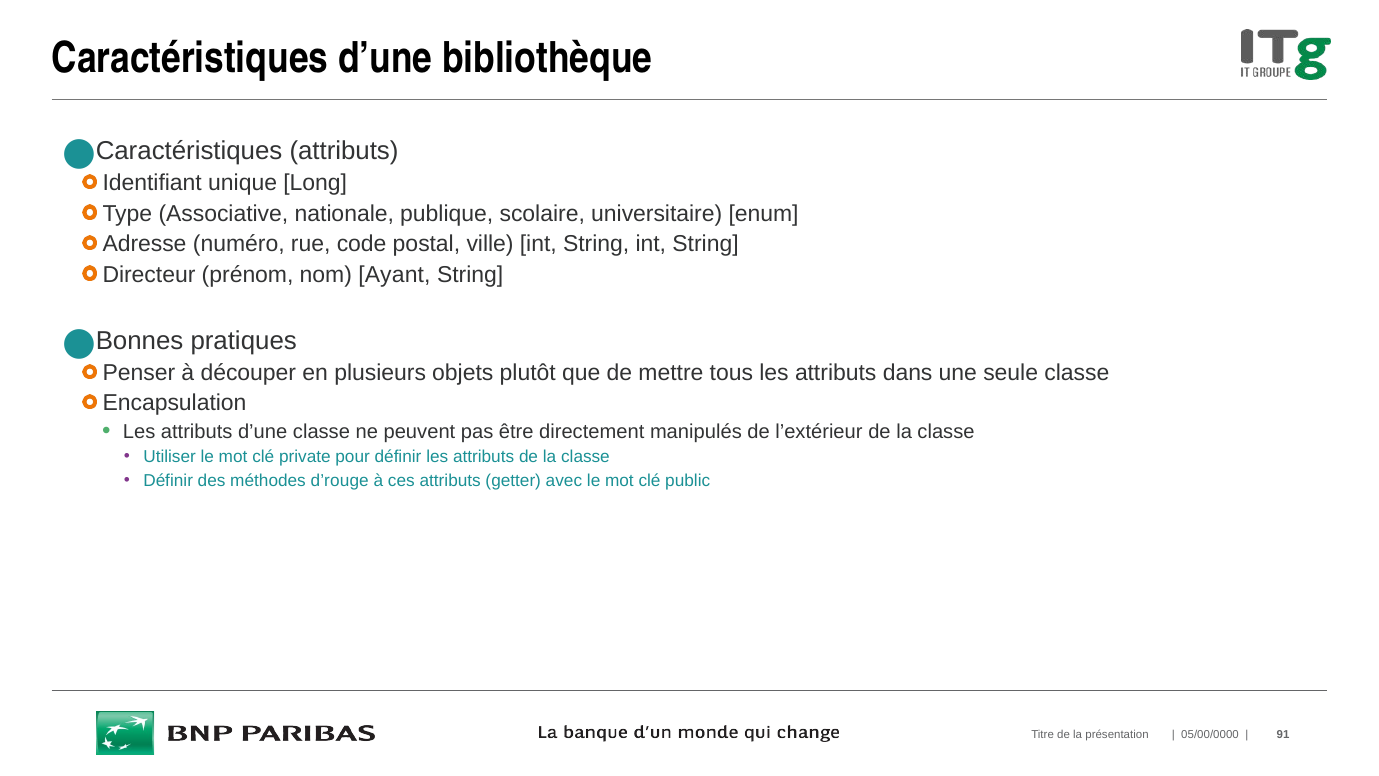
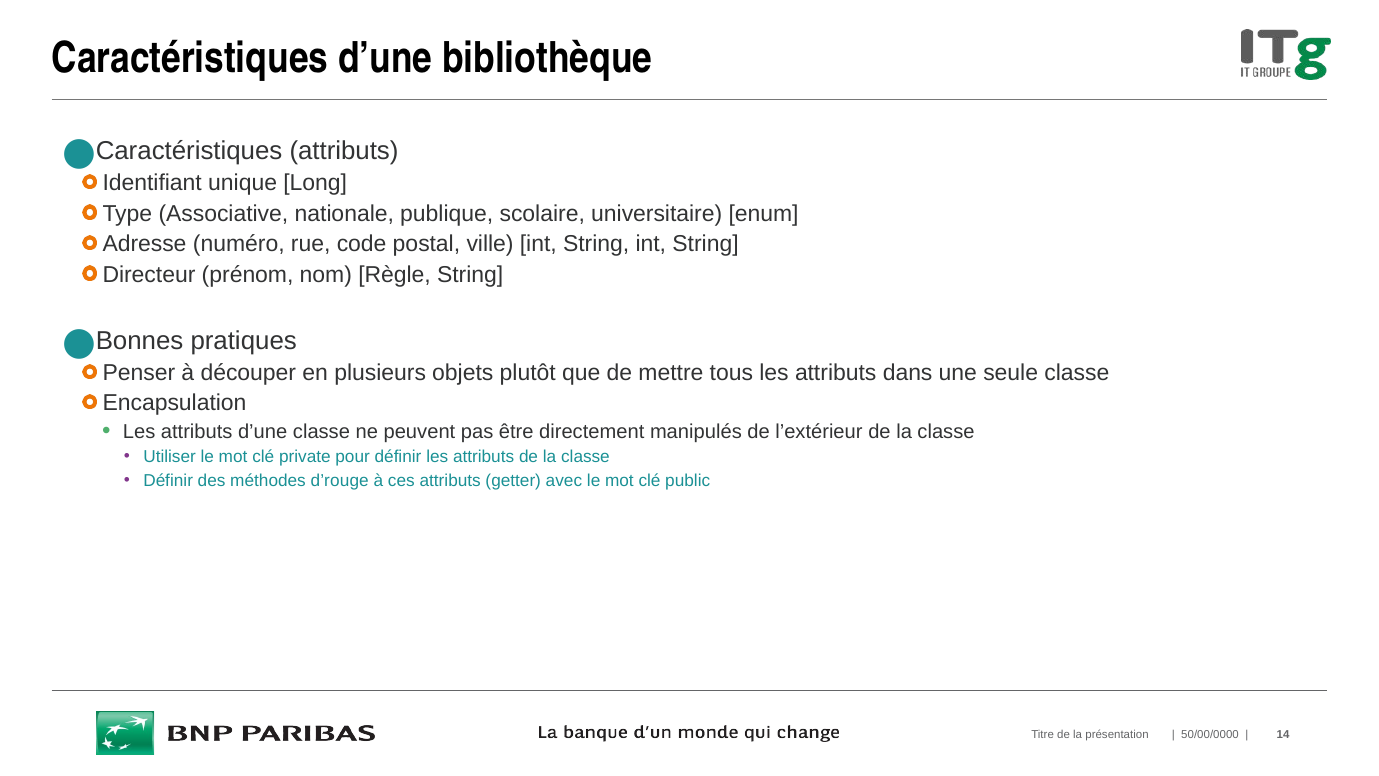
Ayant: Ayant -> Règle (395, 274)
05/00/0000: 05/00/0000 -> 50/00/0000 (1210, 734)
91: 91 -> 14 (1283, 734)
